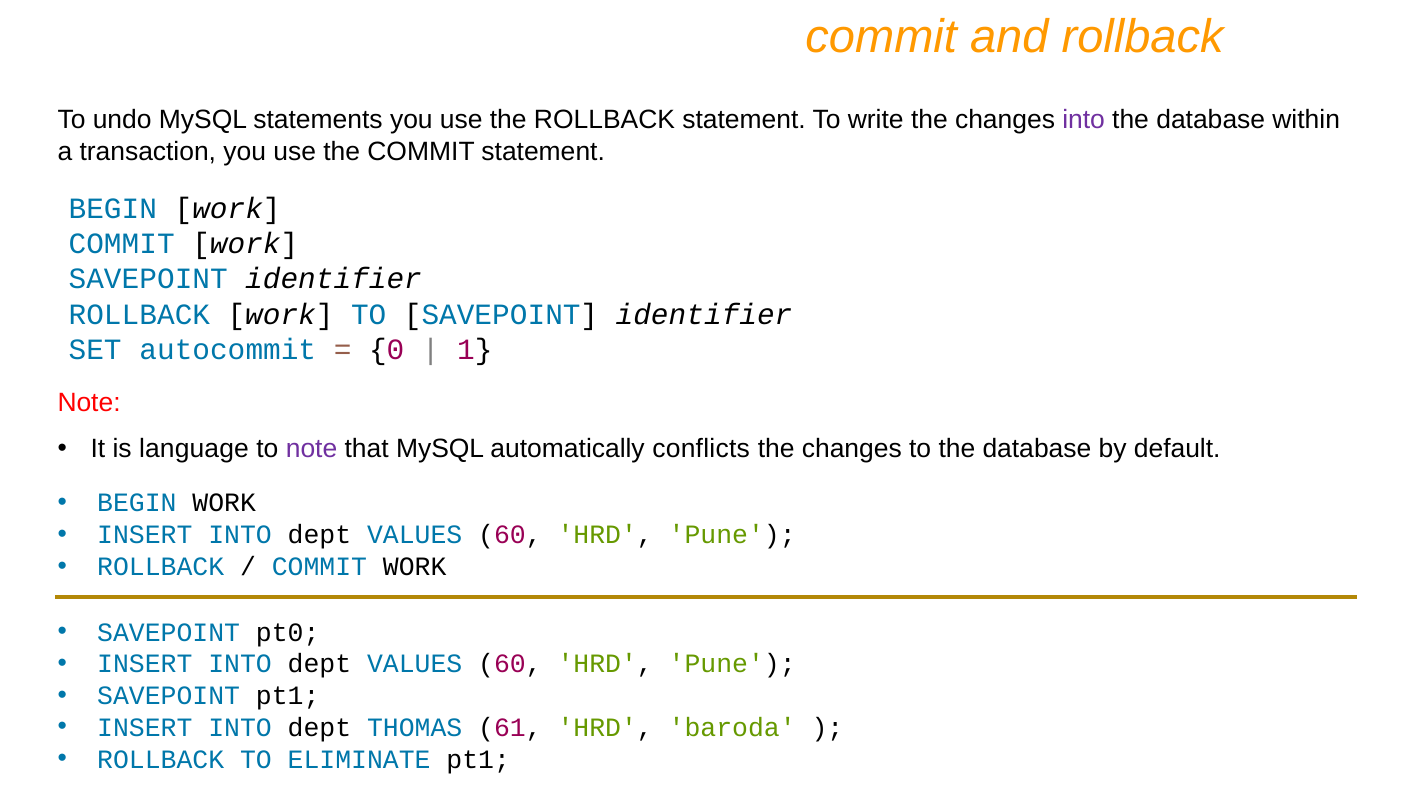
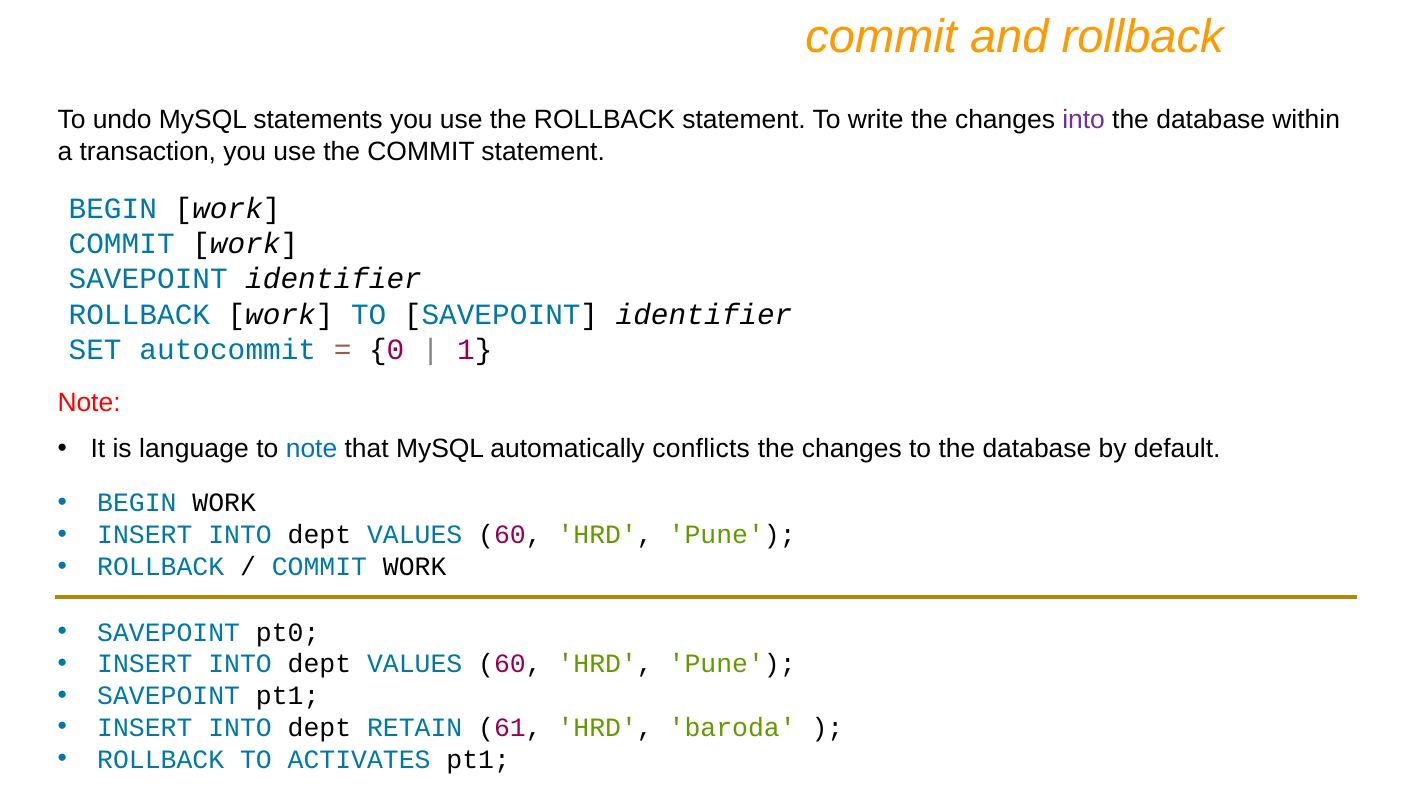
note colour: purple -> blue (312, 449)
THOMAS: THOMAS -> RETAIN (415, 727)
ELIMINATE: ELIMINATE -> ACTIVATES (359, 759)
